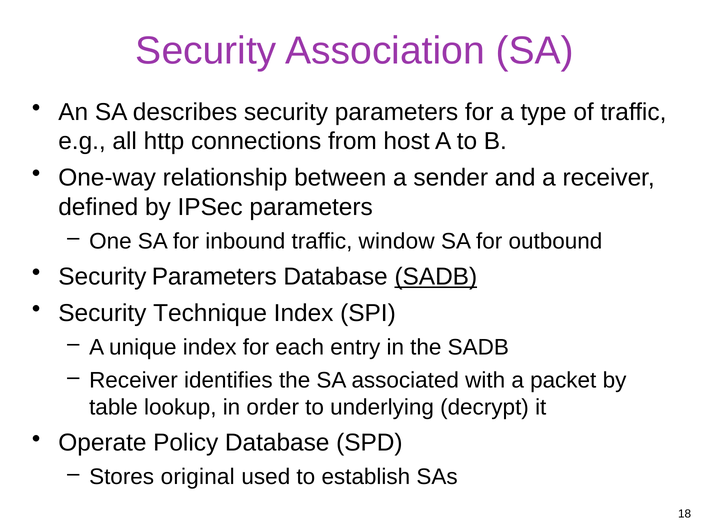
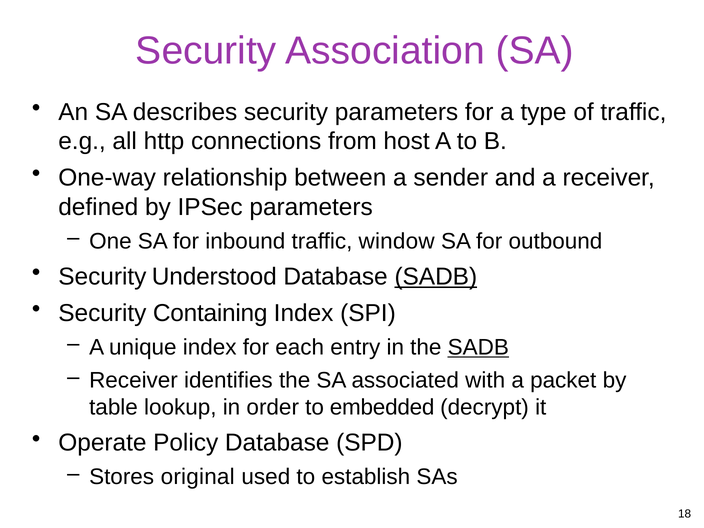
Parameters: Parameters -> Understood (214, 277)
Technique: Technique -> Containing (210, 313)
SADB underline: none -> present (478, 347)
underlying: underlying -> embedded (382, 407)
